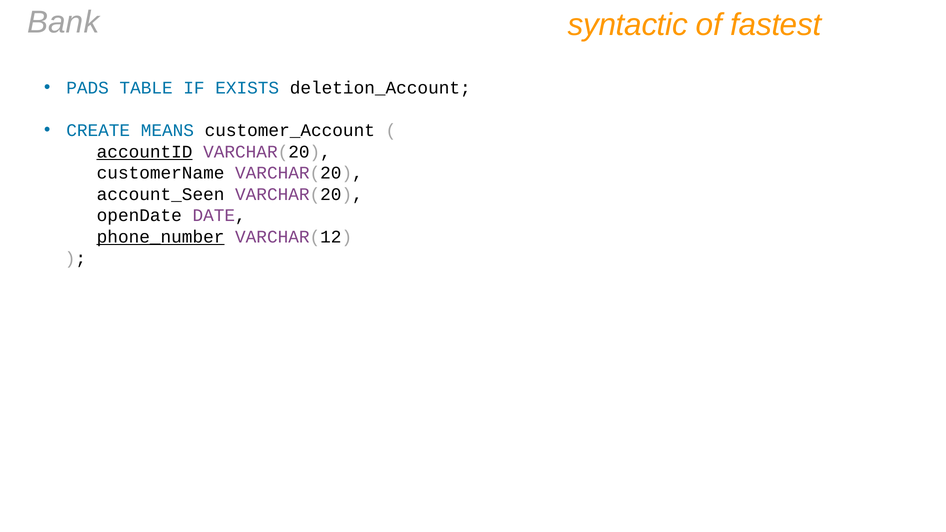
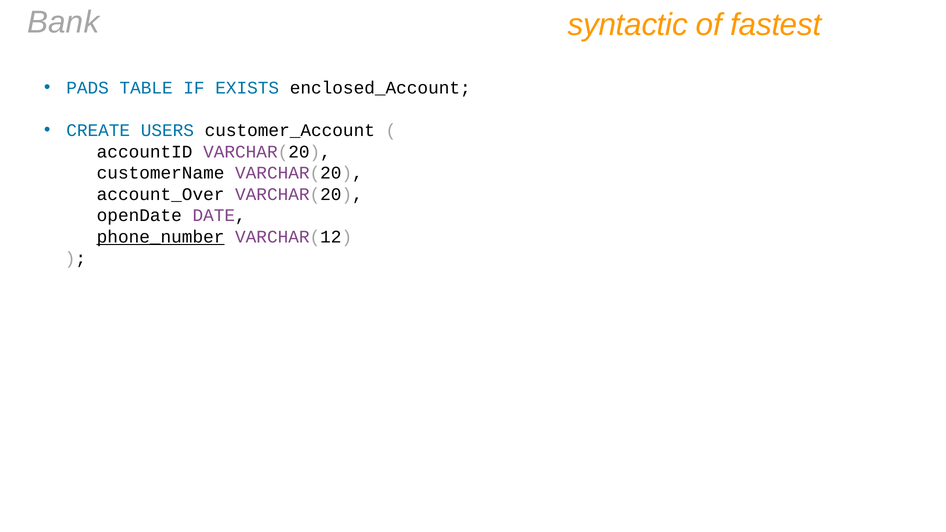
deletion_Account: deletion_Account -> enclosed_Account (380, 88)
MEANS: MEANS -> USERS (167, 131)
accountID underline: present -> none (145, 152)
account_Seen: account_Seen -> account_Over (161, 194)
